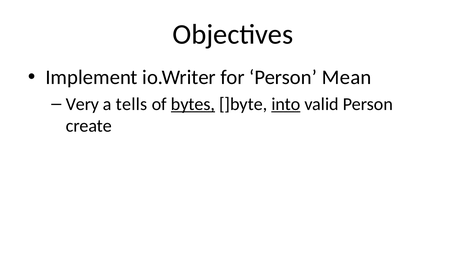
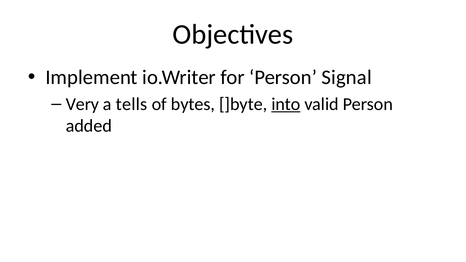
Mean: Mean -> Signal (347, 77)
bytes underline: present -> none (193, 104)
create: create -> added (89, 126)
